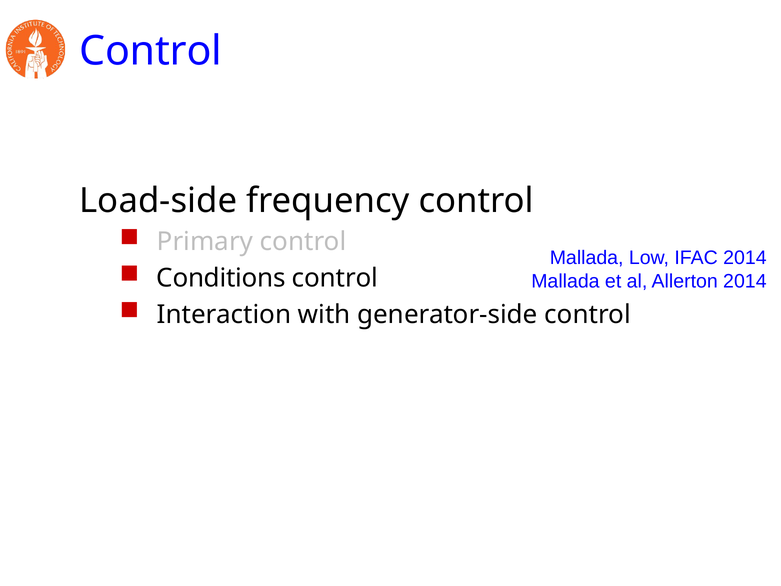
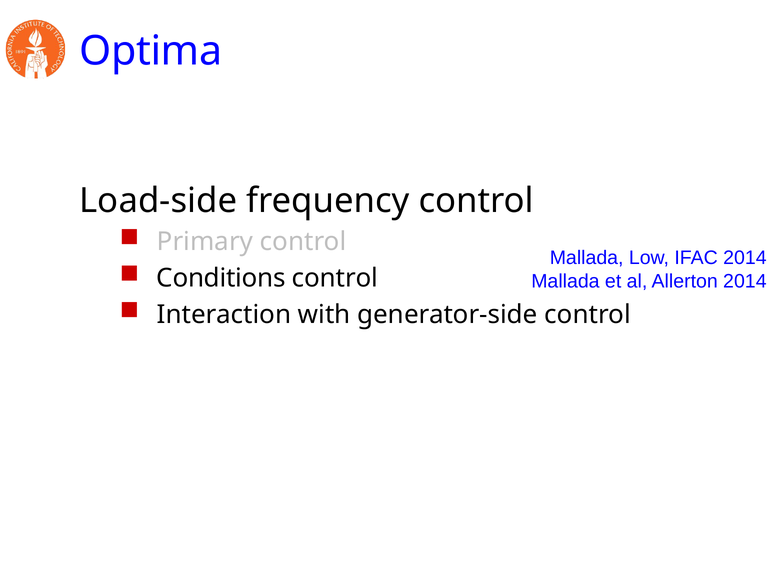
Control: Control -> Optima (151, 51)
